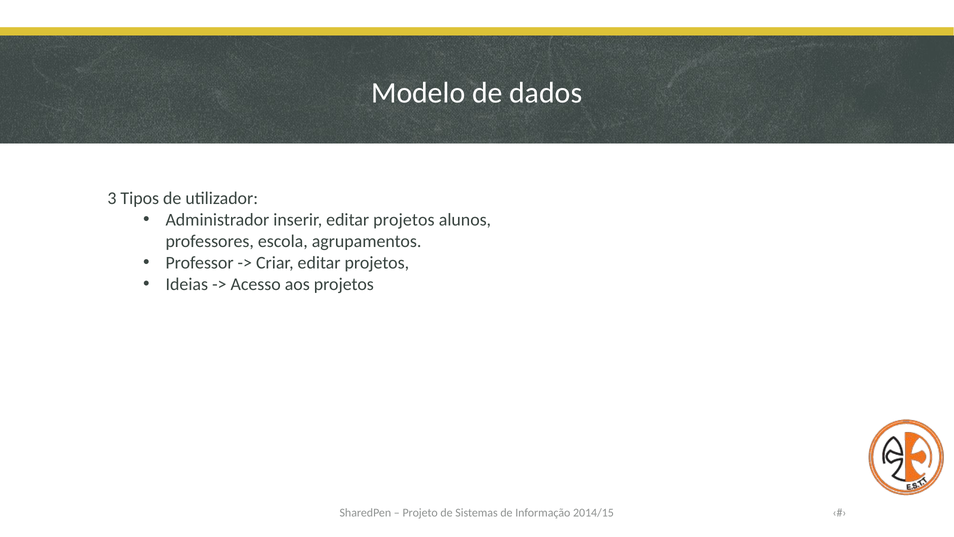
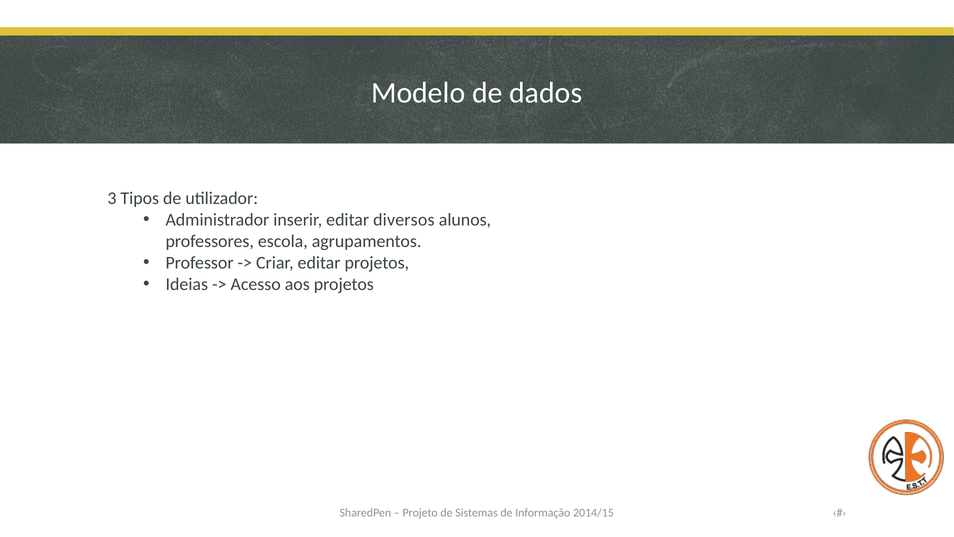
inserir editar projetos: projetos -> diversos (404, 220)
